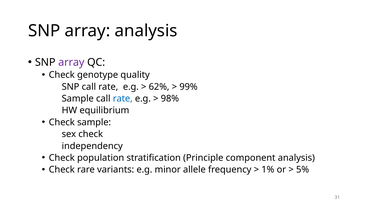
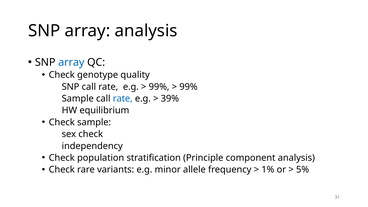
array colour: purple -> blue (71, 62)
62%: 62% -> 99% (159, 87)
98%: 98% -> 39% (170, 99)
